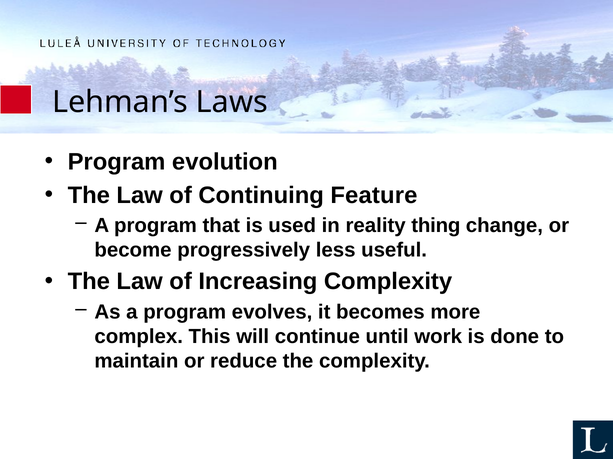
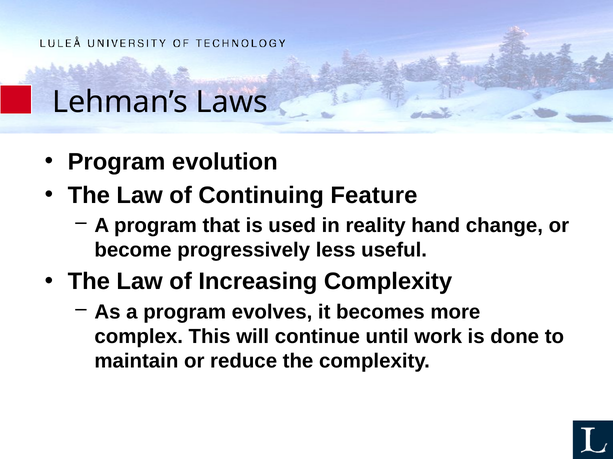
thing: thing -> hand (436, 226)
